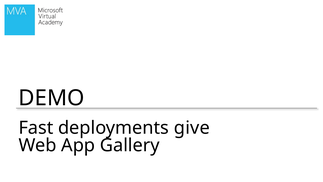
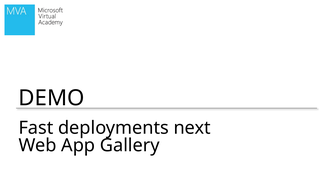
give: give -> next (192, 128)
